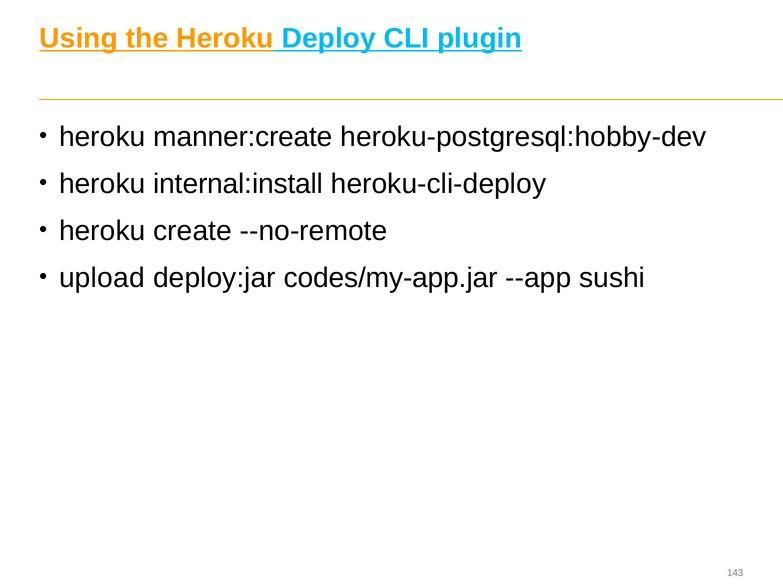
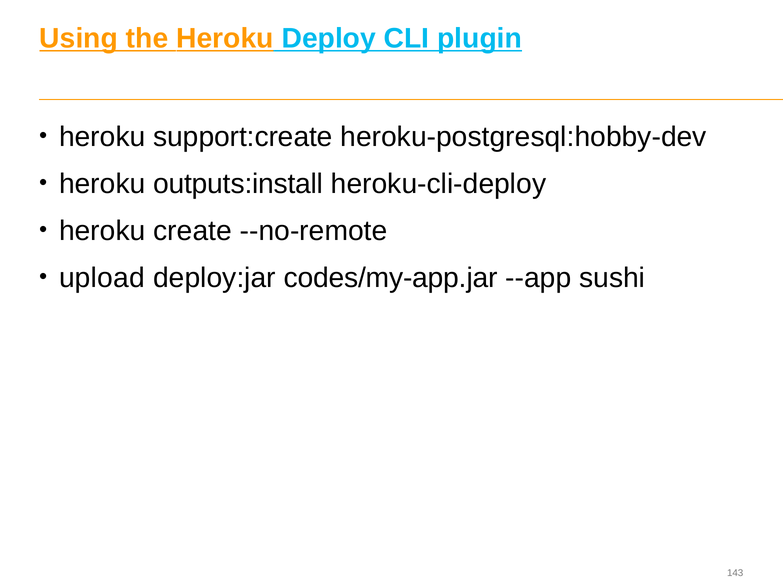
manner:create: manner:create -> support:create (243, 137)
internal:install: internal:install -> outputs:install (238, 184)
